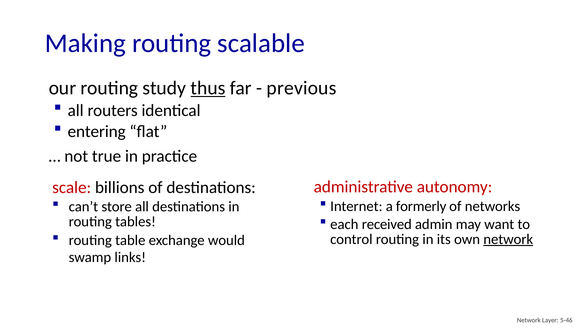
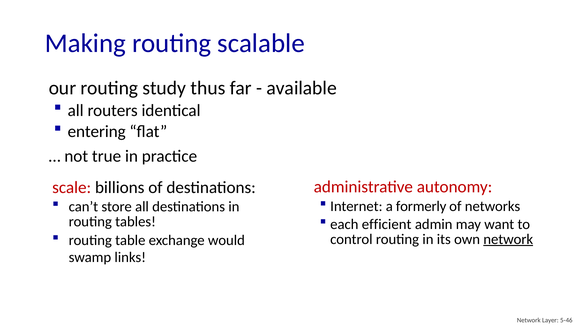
thus underline: present -> none (208, 88)
previous: previous -> available (302, 88)
received: received -> efficient (387, 224)
